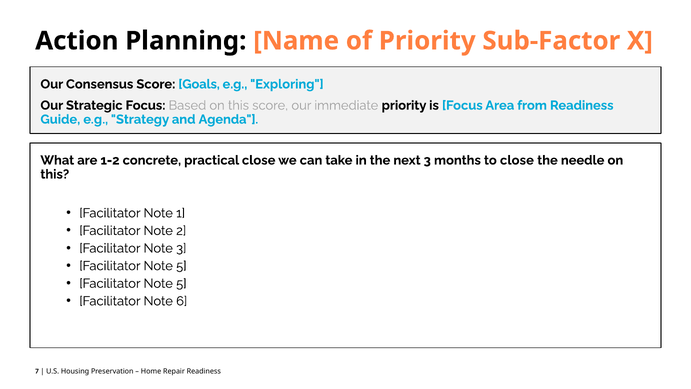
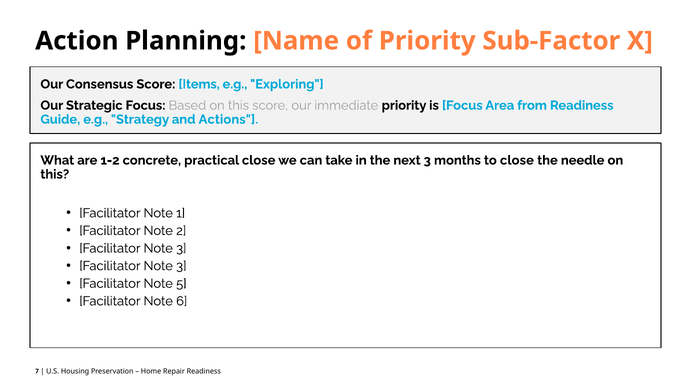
Goals: Goals -> Items (199, 84)
Agenda: Agenda -> Actions (228, 119)
5: 5 -> 3 (181, 266)
